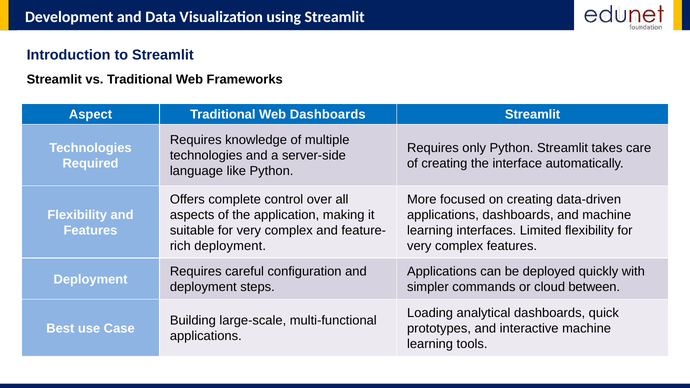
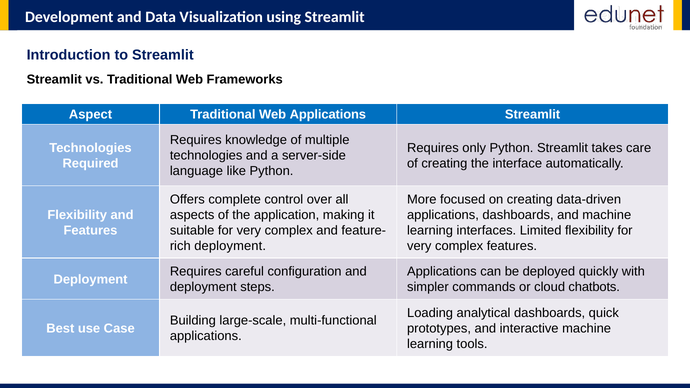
Web Dashboards: Dashboards -> Applications (328, 115)
between: between -> chatbots (594, 287)
